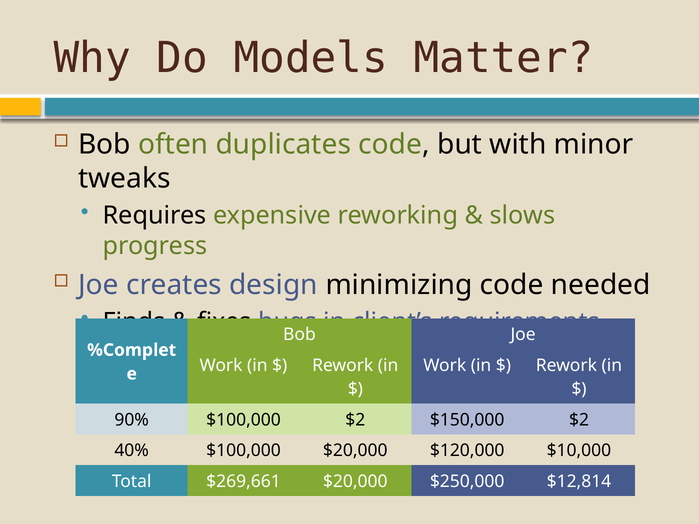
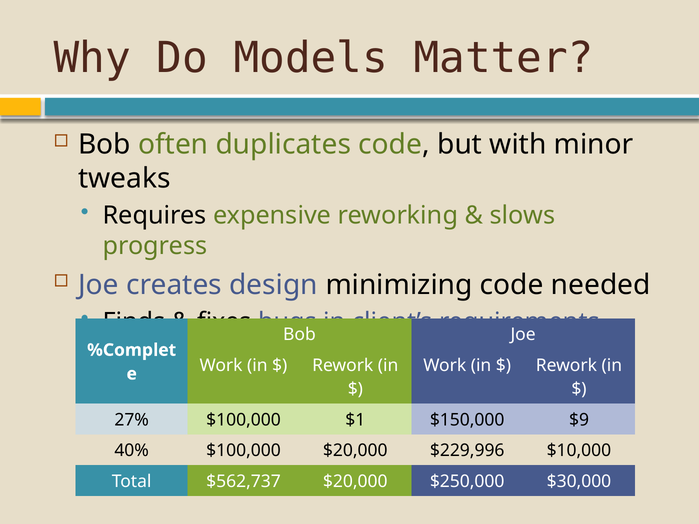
90%: 90% -> 27% (132, 420)
$100,000 $2: $2 -> $1 (355, 420)
$150,000 $2: $2 -> $9 (579, 420)
$120,000: $120,000 -> $229,996 (467, 451)
$269,661: $269,661 -> $562,737 (244, 482)
$12,814: $12,814 -> $30,000 (579, 482)
